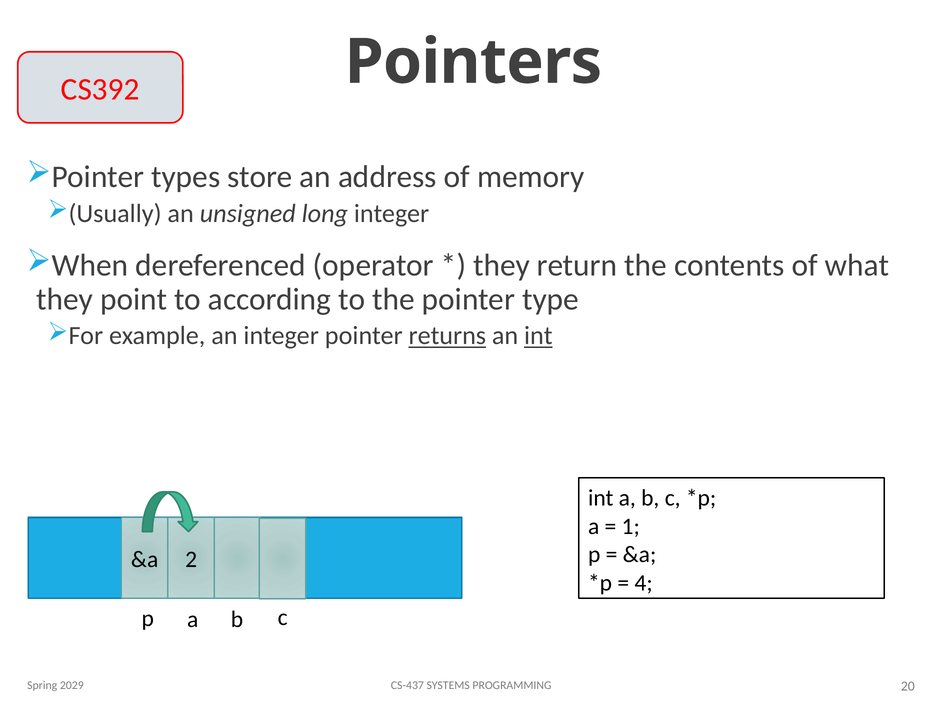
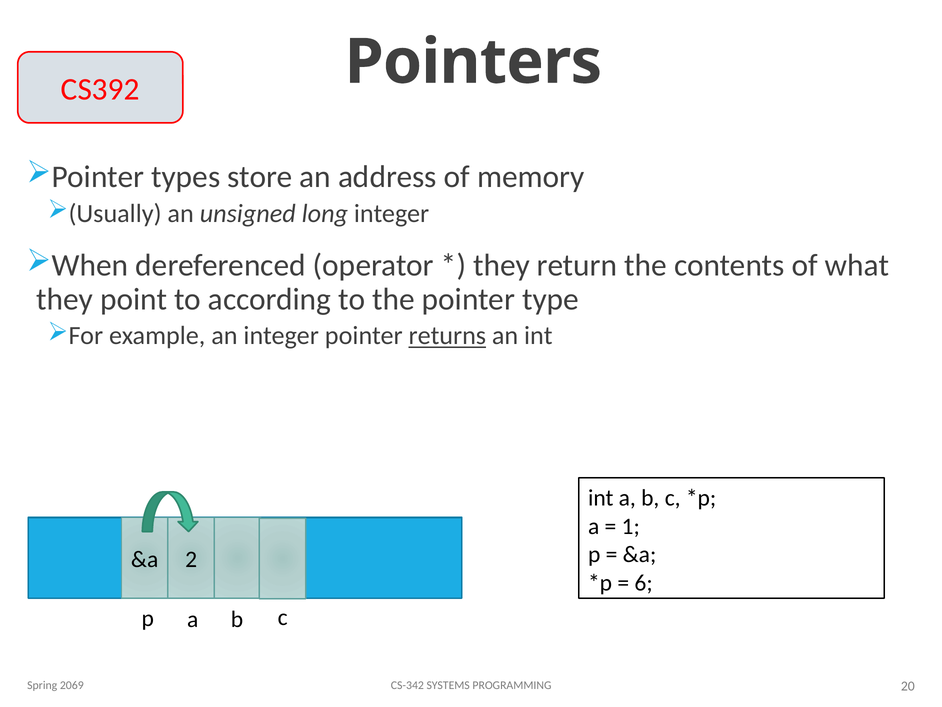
int underline: present -> none (538, 336)
4: 4 -> 6 (644, 583)
2029: 2029 -> 2069 (72, 685)
CS-437: CS-437 -> CS-342 (407, 685)
